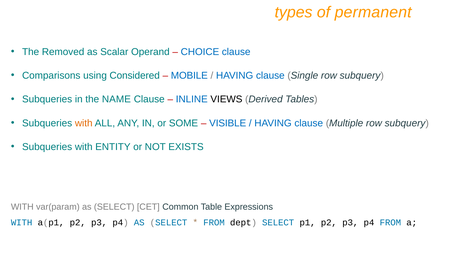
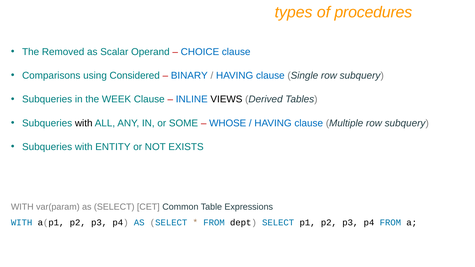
permanent: permanent -> procedures (373, 12)
MOBILE: MOBILE -> BINARY (189, 76)
NAME: NAME -> WEEK (116, 99)
with colour: orange -> black (84, 123)
VISIBLE: VISIBLE -> WHOSE (228, 123)
